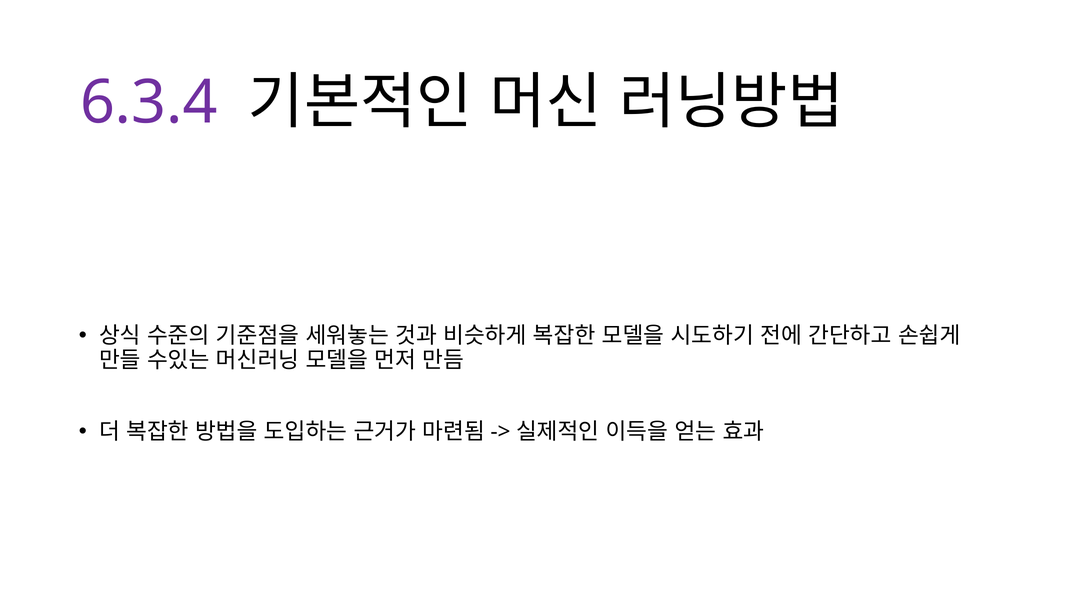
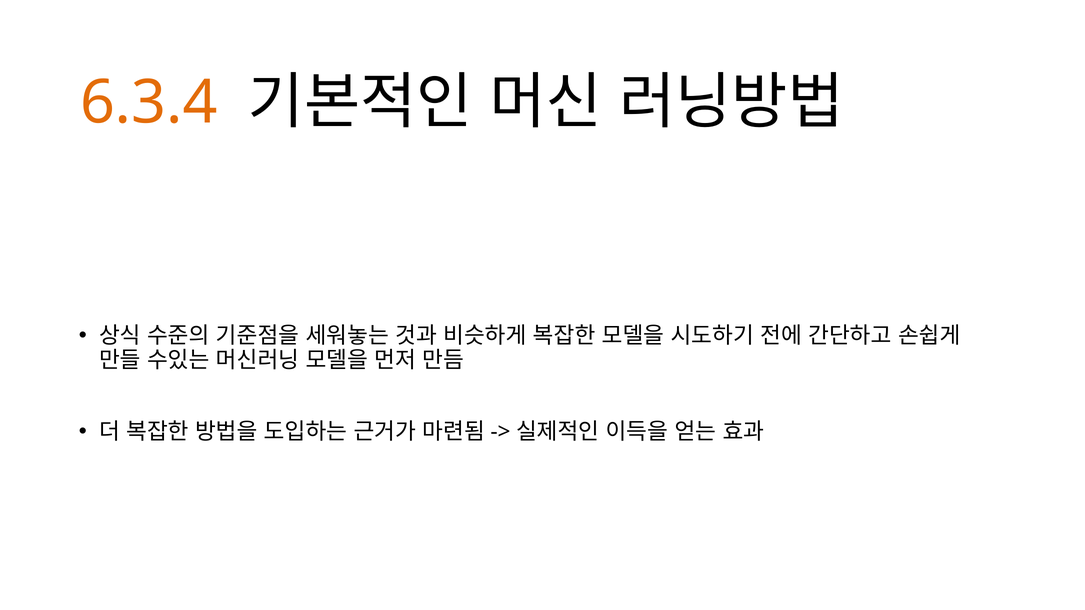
6.3.4 colour: purple -> orange (149, 103)
